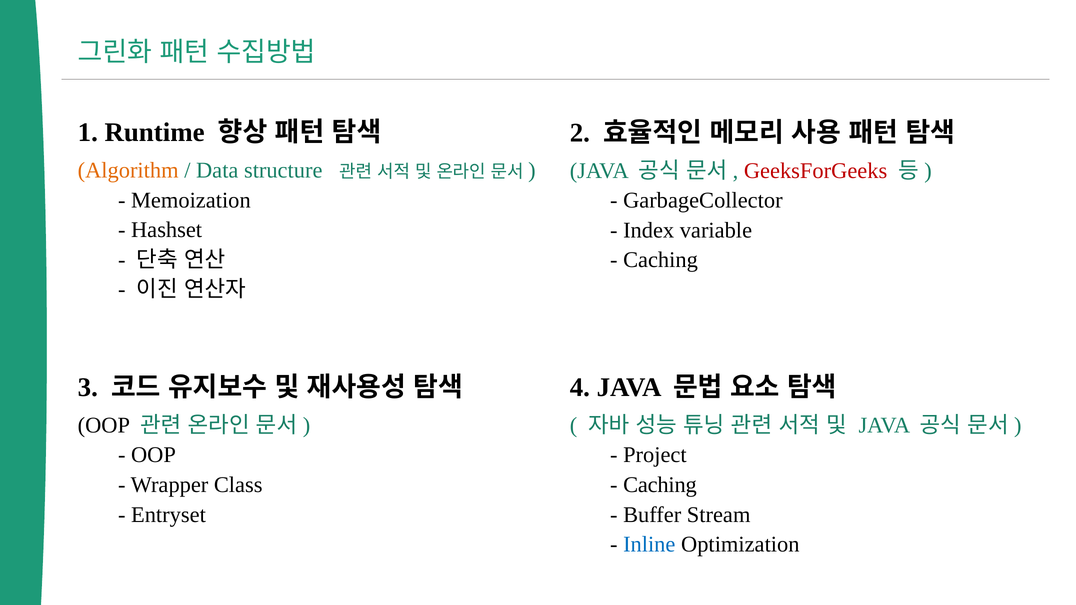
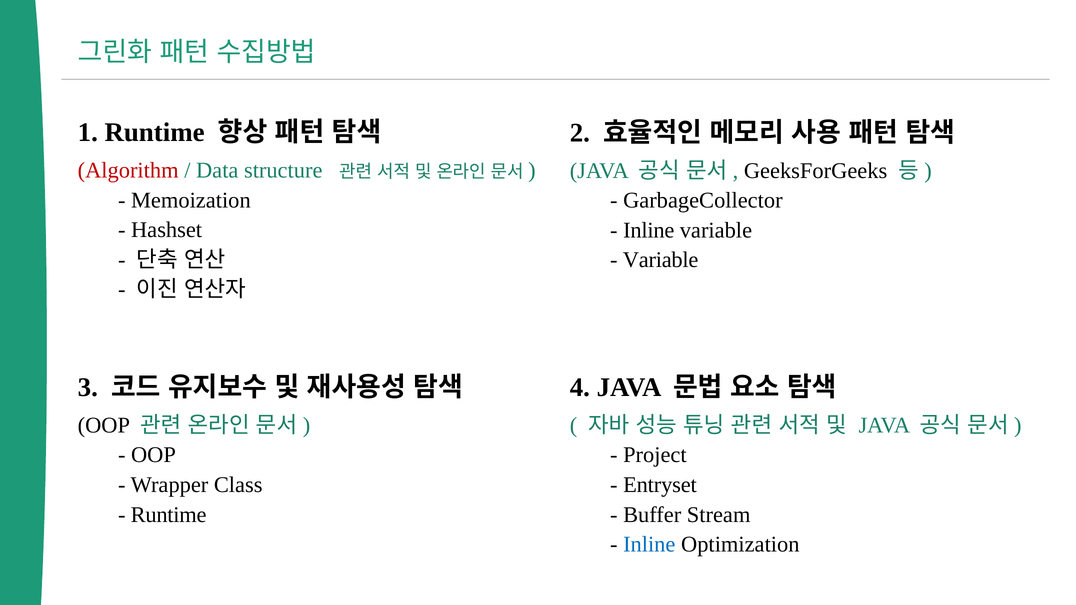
Algorithm colour: orange -> red (128, 170)
GeeksForGeeks colour: red -> black (816, 171)
Index: Index -> Inline (649, 230)
Caching: Caching -> Variable (661, 260)
Caching: Caching -> Entryset (660, 485)
Entryset: Entryset -> Runtime (169, 515)
